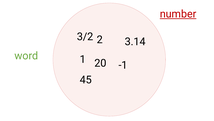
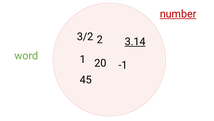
3.14 underline: none -> present (135, 41)
